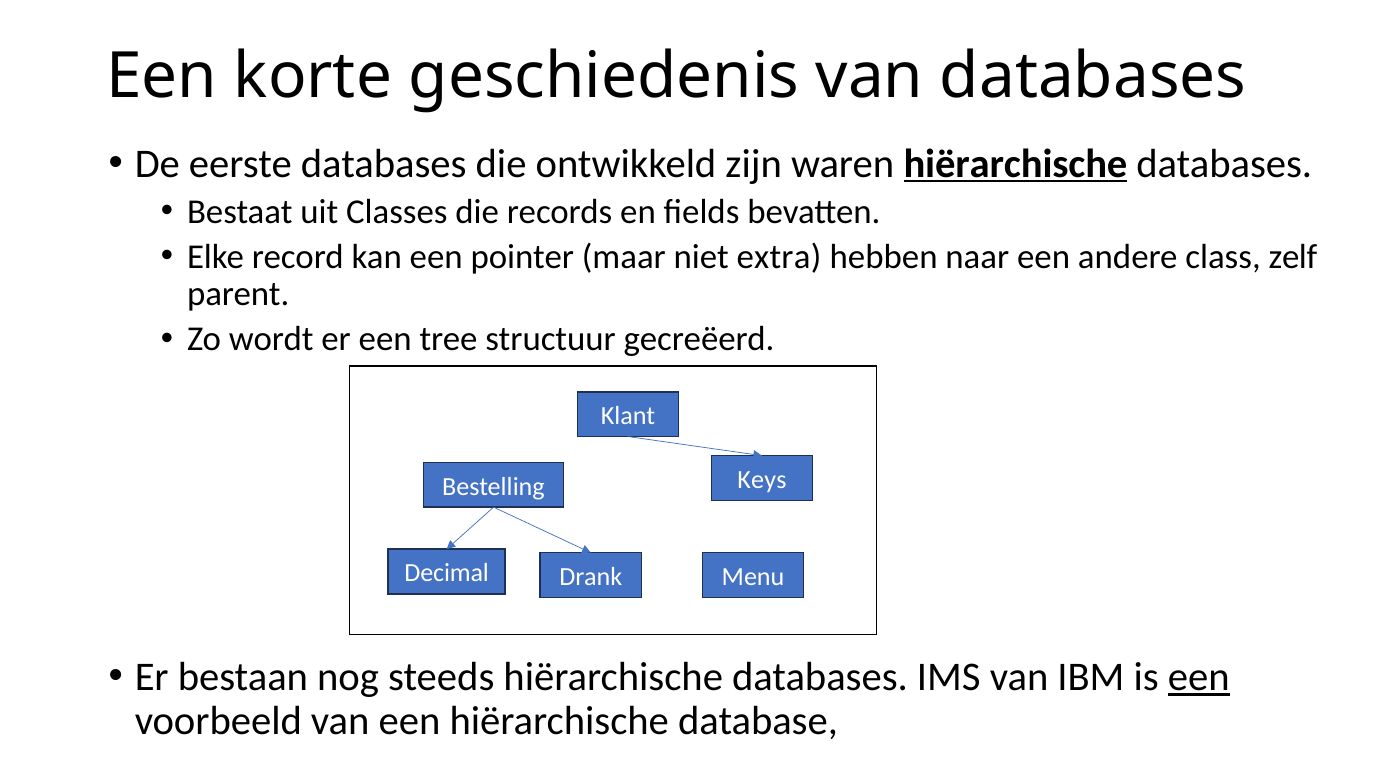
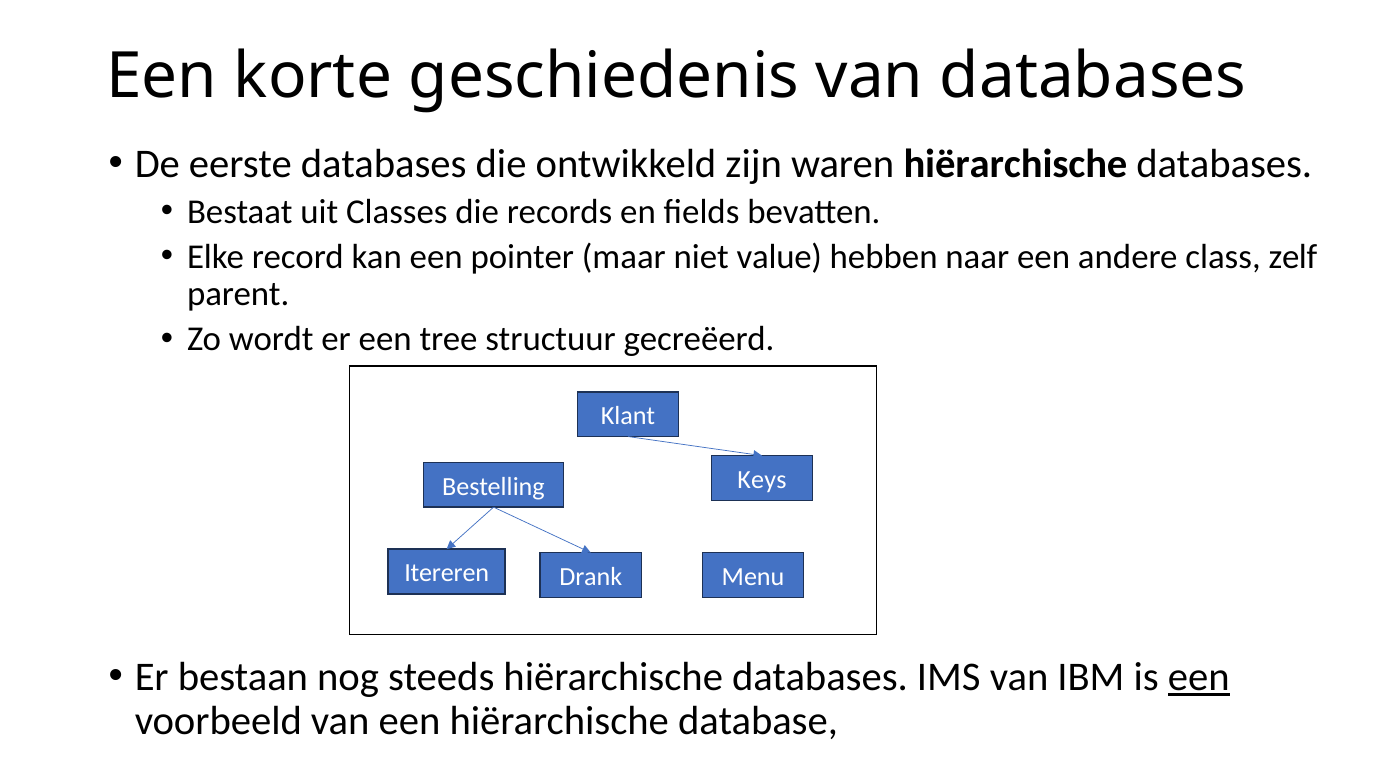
hiërarchische underline: present -> none (1015, 164)
extra: extra -> value (779, 257)
Decimal: Decimal -> Itereren (447, 573)
